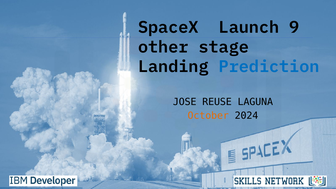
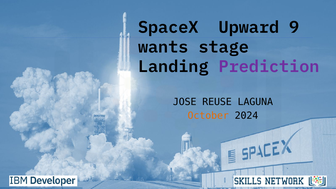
Launch: Launch -> Upward (249, 27)
other: other -> wants (163, 47)
Prediction colour: blue -> purple (269, 67)
